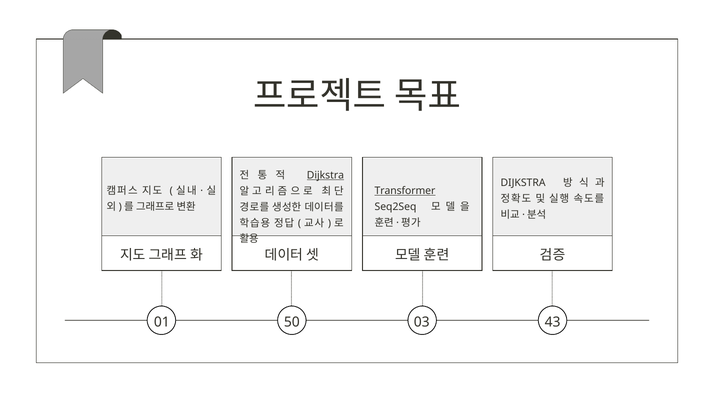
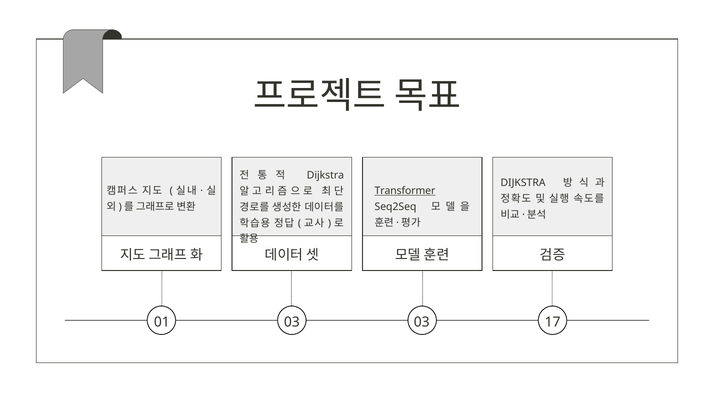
Dijkstra underline: present -> none (325, 175)
01 50: 50 -> 03 (292, 322)
43: 43 -> 17 (553, 322)
